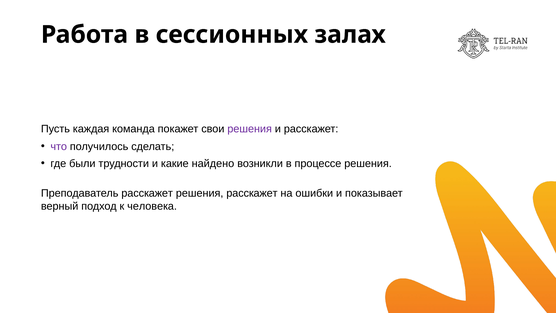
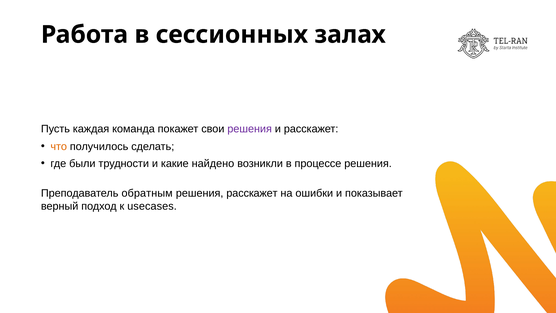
что colour: purple -> orange (59, 146)
Преподаватель расскажет: расскажет -> обратным (147, 193)
человека: человека -> usecases (152, 206)
